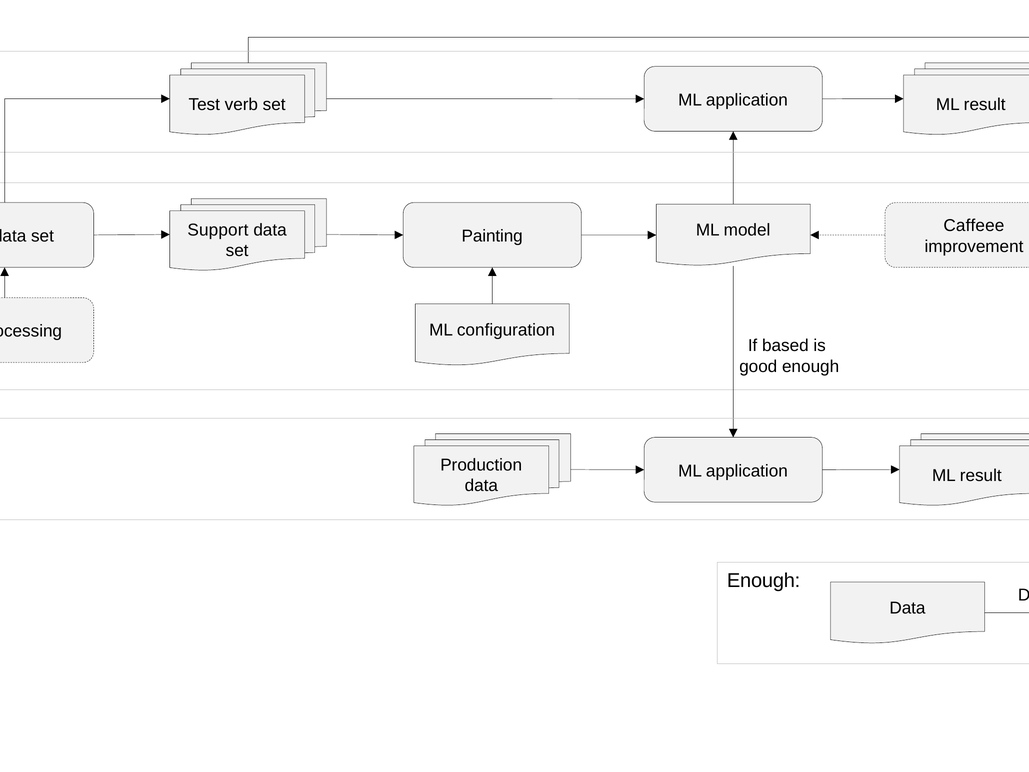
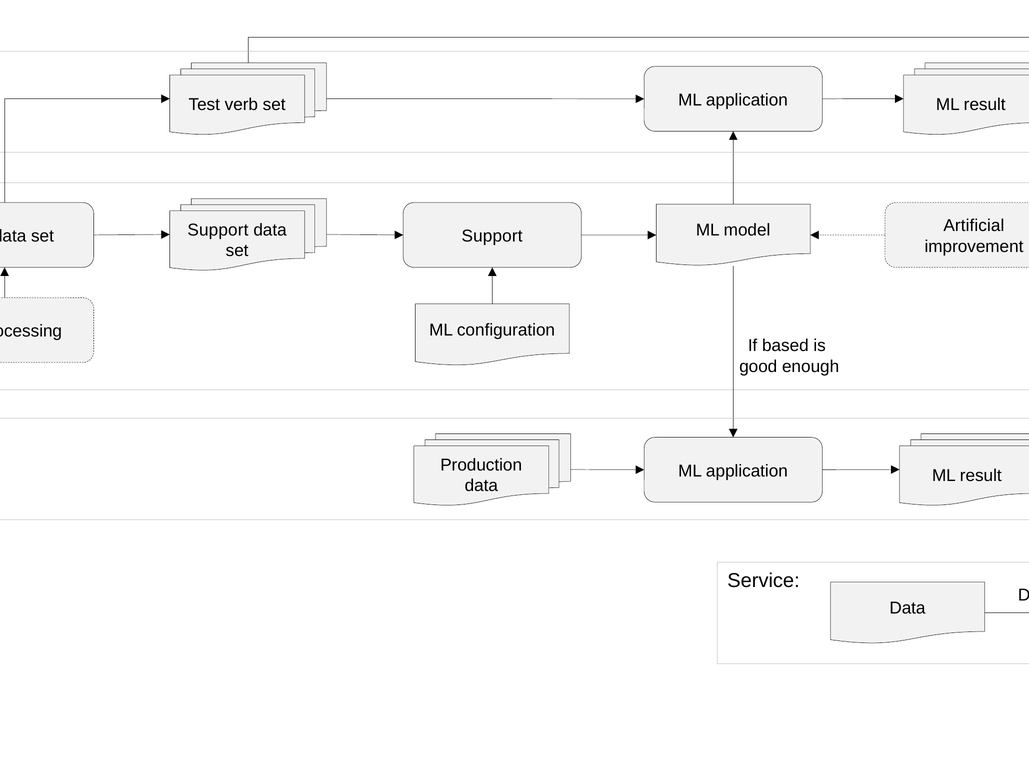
Caffeee: Caffeee -> Artificial (974, 226)
Painting: Painting -> Support (492, 236)
Enough: Enough -> Service (764, 581)
